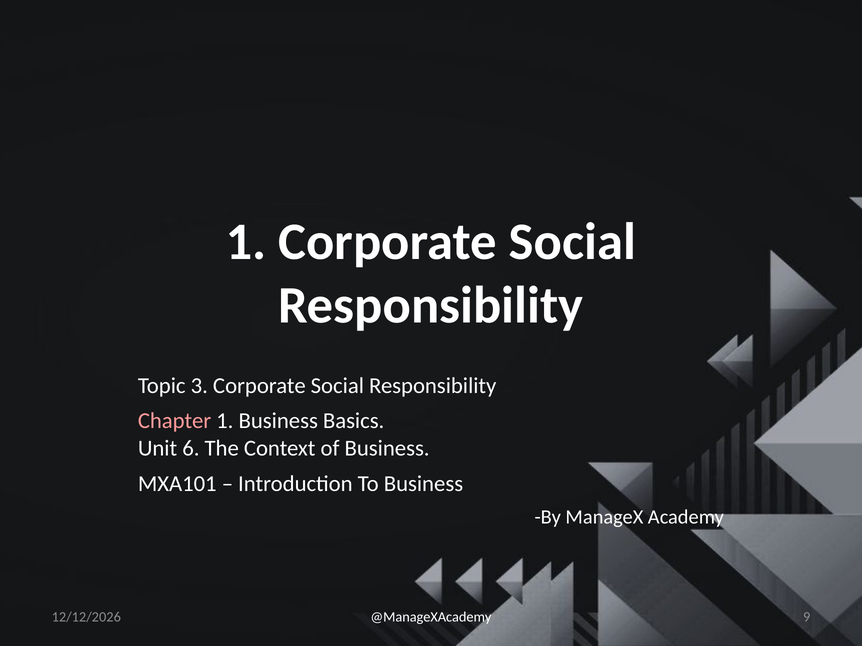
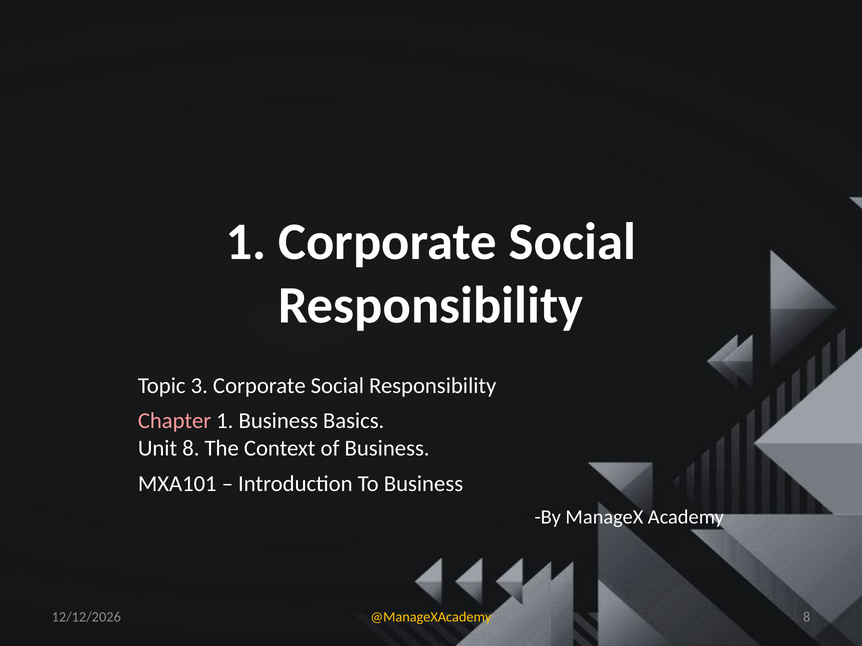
Unit 6: 6 -> 8 (191, 449)
9: 9 -> 8 (807, 617)
@ManageXAcademy colour: white -> yellow (431, 617)
